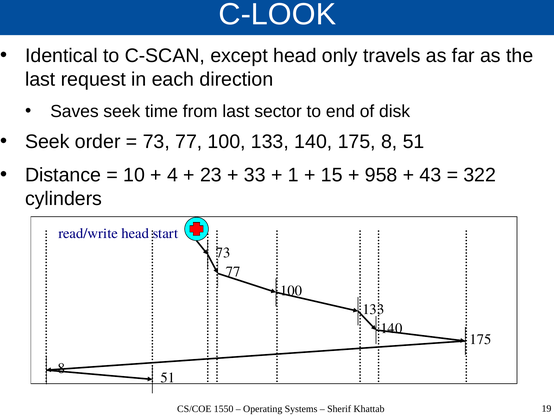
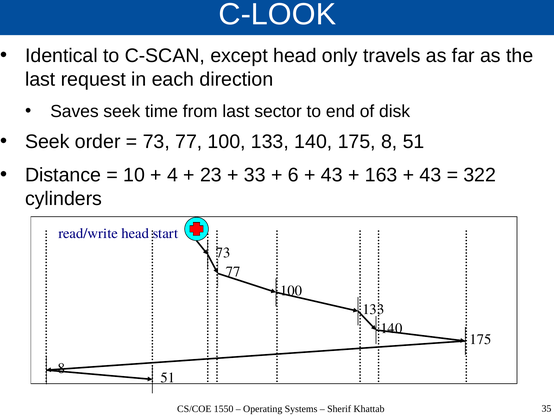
1: 1 -> 6 (293, 175)
15: 15 -> 43 (332, 175)
958: 958 -> 163 (381, 175)
19: 19 -> 35 (546, 408)
